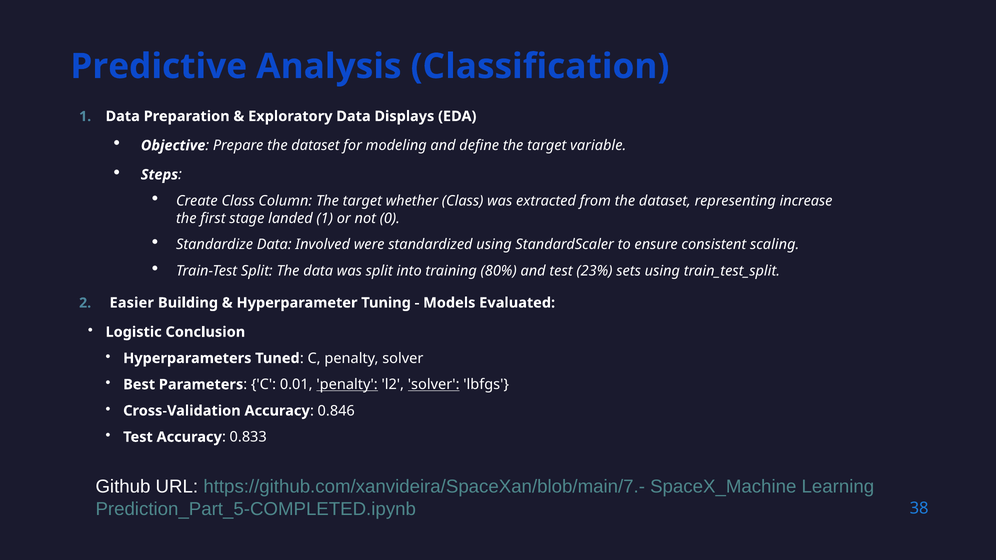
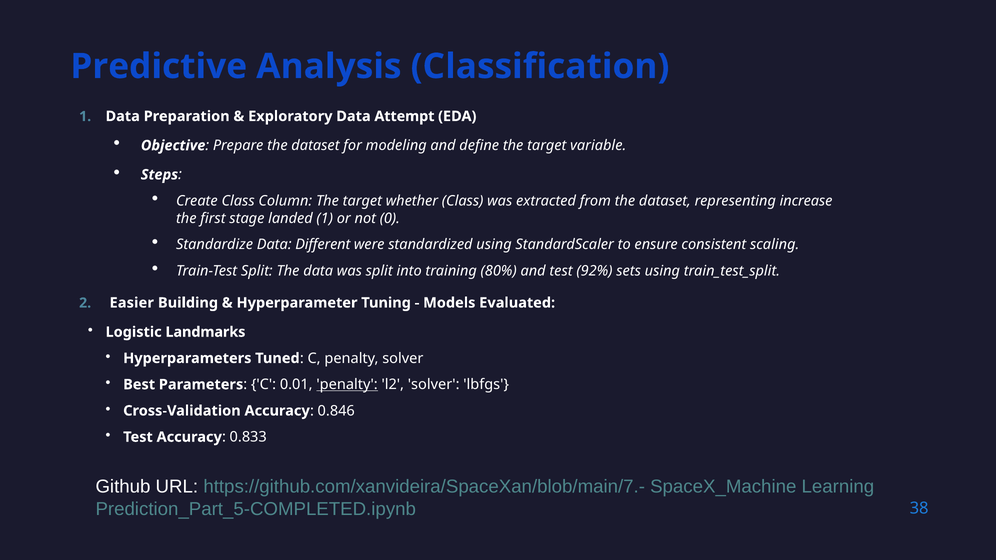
Displays: Displays -> Attempt (404, 116)
Involved: Involved -> Different (323, 245)
23%: 23% -> 92% (594, 271)
Conclusion: Conclusion -> Landmarks (205, 332)
solver underline: present -> none (434, 385)
